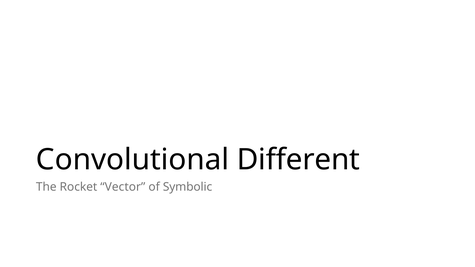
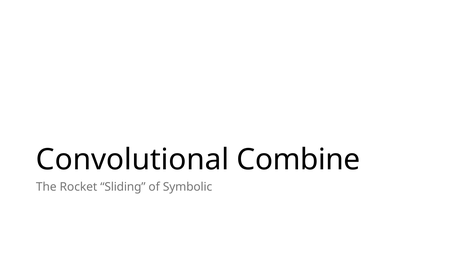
Different: Different -> Combine (298, 160)
Vector: Vector -> Sliding (123, 187)
